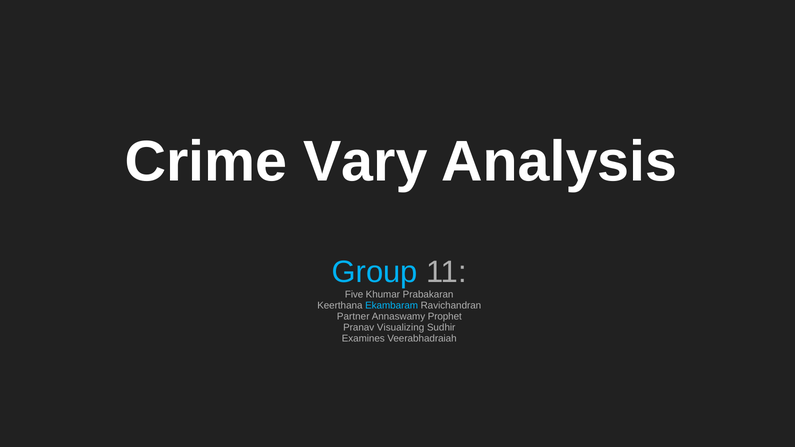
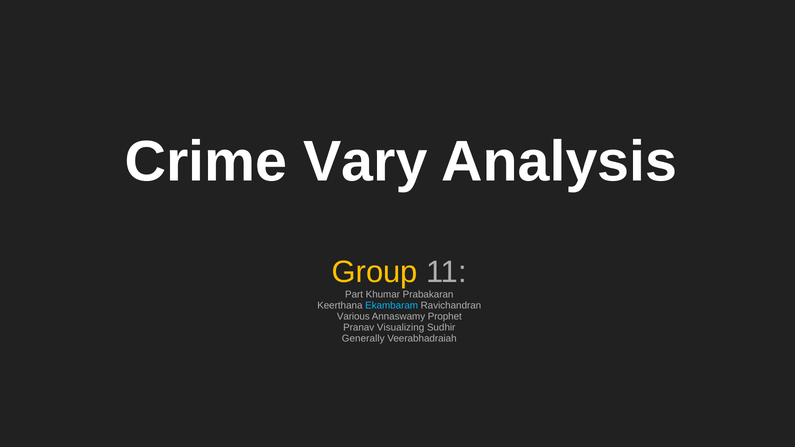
Group colour: light blue -> yellow (375, 272)
Five: Five -> Part (354, 294)
Partner: Partner -> Various (353, 317)
Examines: Examines -> Generally (363, 339)
